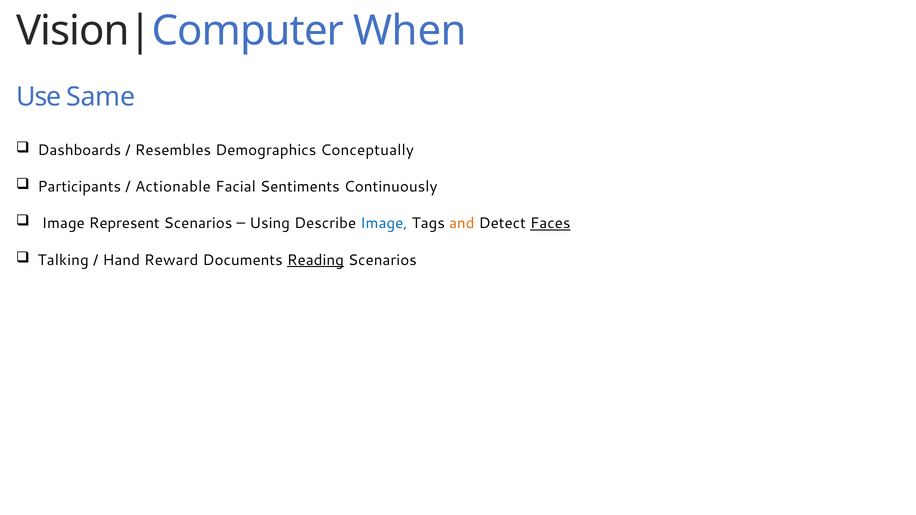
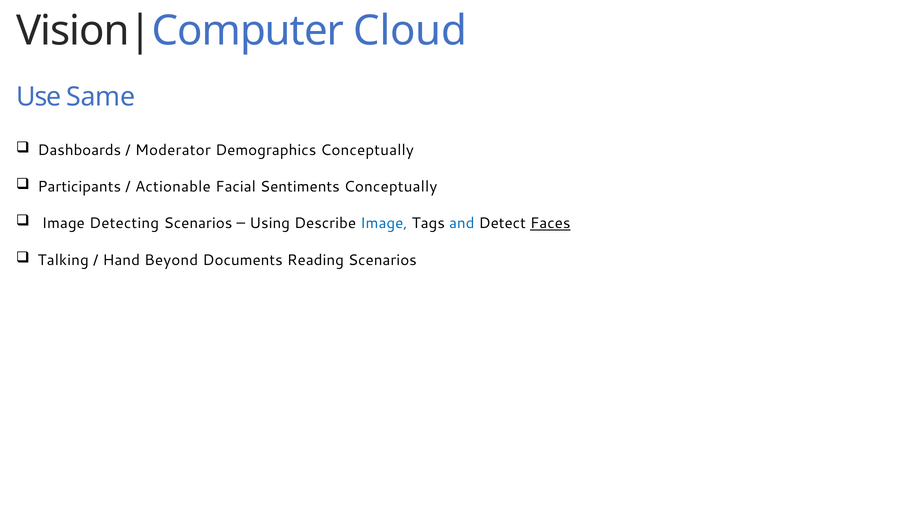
When: When -> Cloud (410, 31)
Resembles: Resembles -> Moderator (173, 150)
Sentiments Continuously: Continuously -> Conceptually (391, 187)
Represent: Represent -> Detecting (124, 223)
and colour: orange -> blue (462, 223)
Reward: Reward -> Beyond (171, 260)
Reading underline: present -> none (315, 260)
